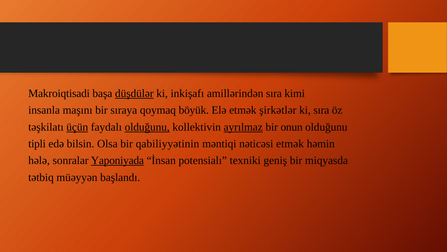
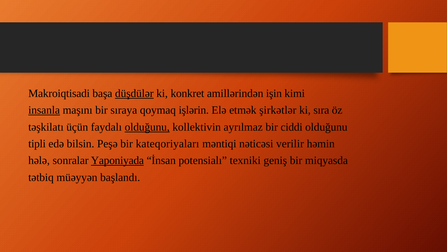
inkişafı: inkişafı -> konkret (187, 93)
amillərindən sıra: sıra -> işin (274, 93)
insanla underline: none -> present (44, 110)
böyük: böyük -> işlərin (194, 110)
üçün underline: present -> none (77, 127)
ayrılmaz underline: present -> none (243, 127)
onun: onun -> ciddi (292, 127)
Olsa: Olsa -> Peşə (107, 143)
qabiliyyətinin: qabiliyyətinin -> kateqoriyaları (167, 143)
nəticəsi etmək: etmək -> verilir (290, 143)
